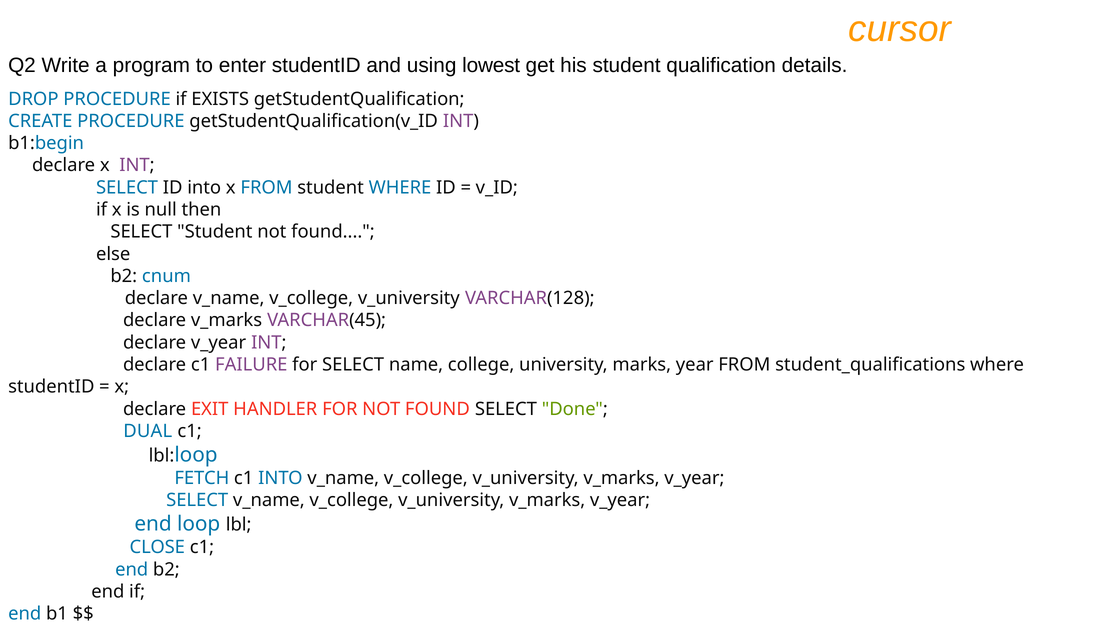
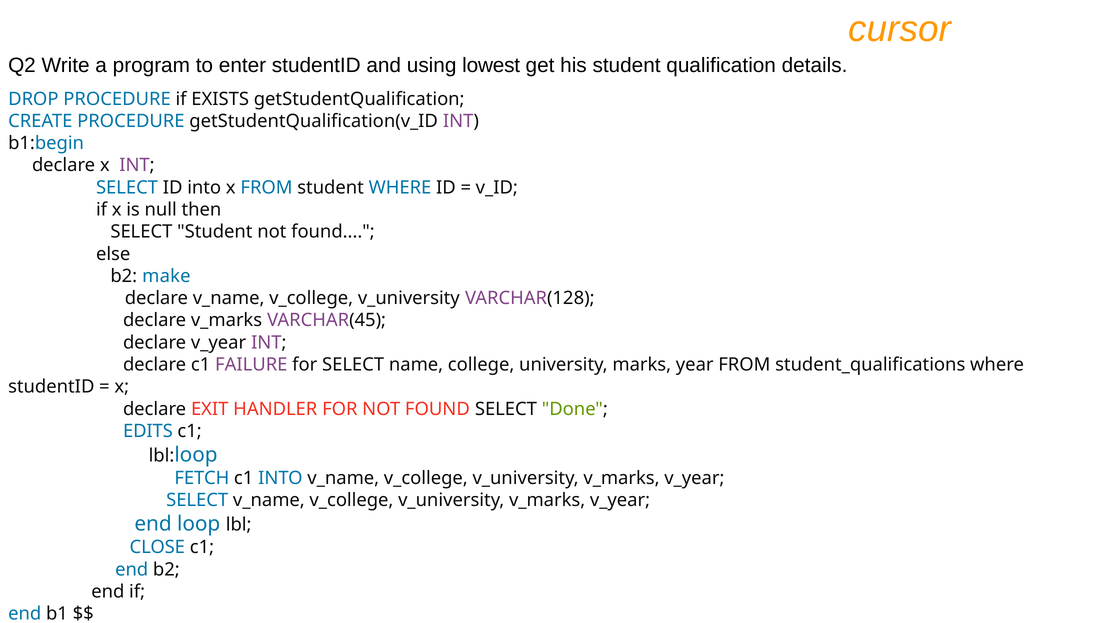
cnum: cnum -> make (166, 276)
DUAL: DUAL -> EDITS (148, 431)
